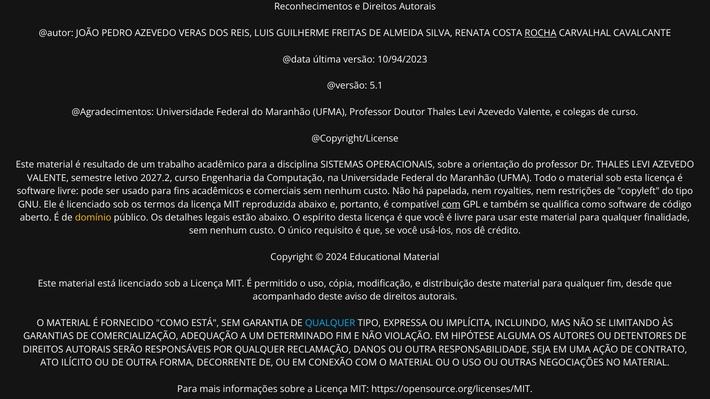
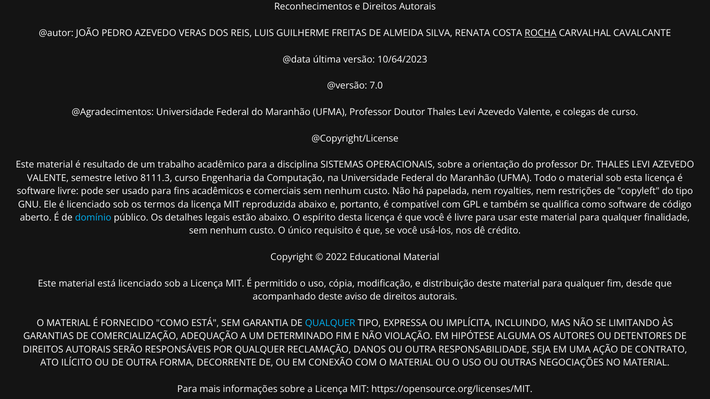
10/94/2023: 10/94/2023 -> 10/64/2023 (402, 59)
5.1: 5.1 -> 7.0 (376, 86)
2027.2: 2027.2 -> 8111.3 (156, 178)
com underline: present -> none (451, 205)
domínio colour: yellow -> light blue (93, 218)
2024: 2024 -> 2022 (336, 257)
